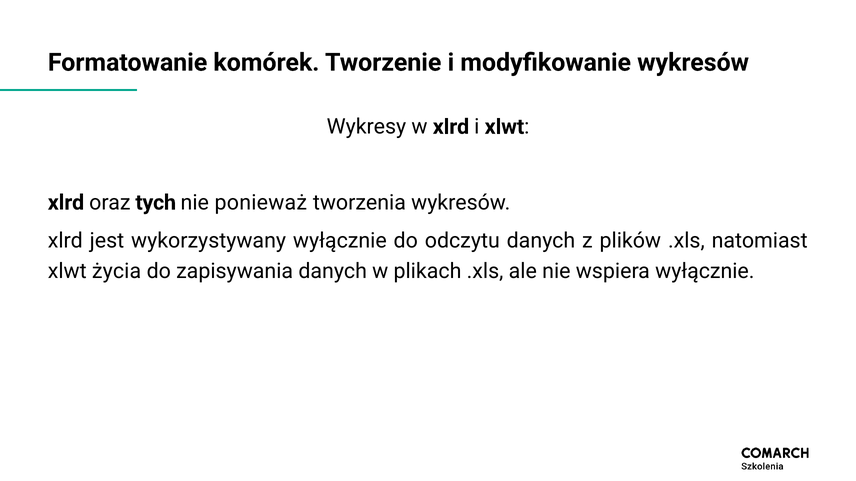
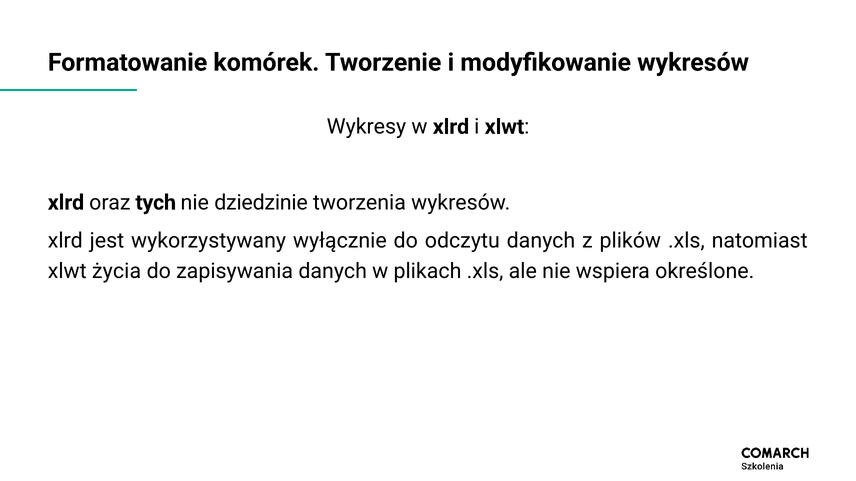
ponieważ: ponieważ -> dziedzinie (261, 203)
wspiera wyłącznie: wyłącznie -> określone (705, 272)
